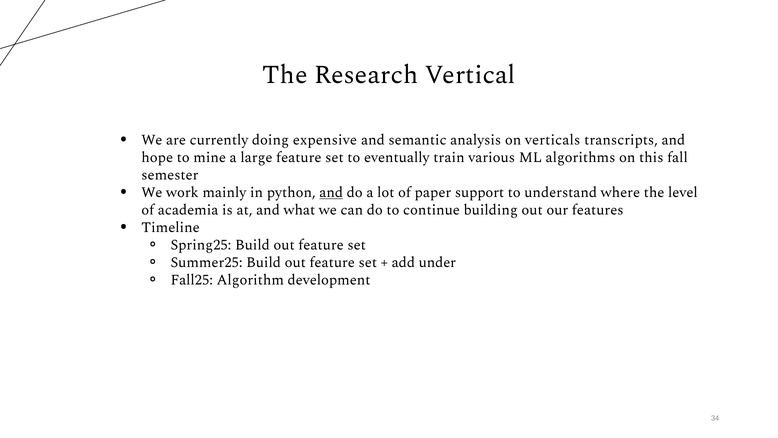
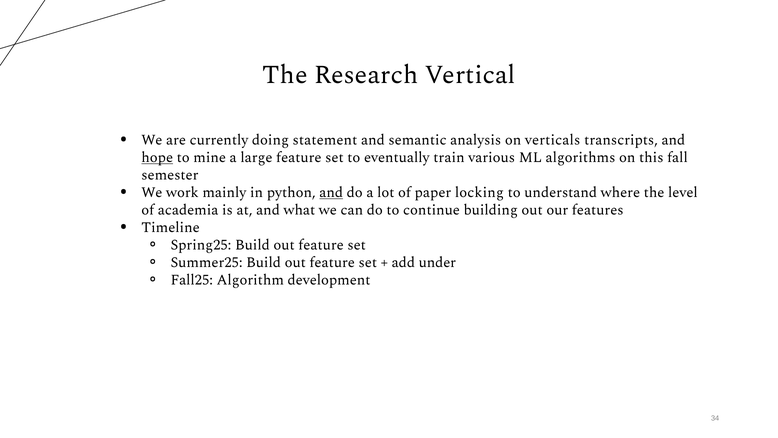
expensive: expensive -> statement (325, 140)
hope underline: none -> present (157, 157)
support: support -> locking (479, 192)
